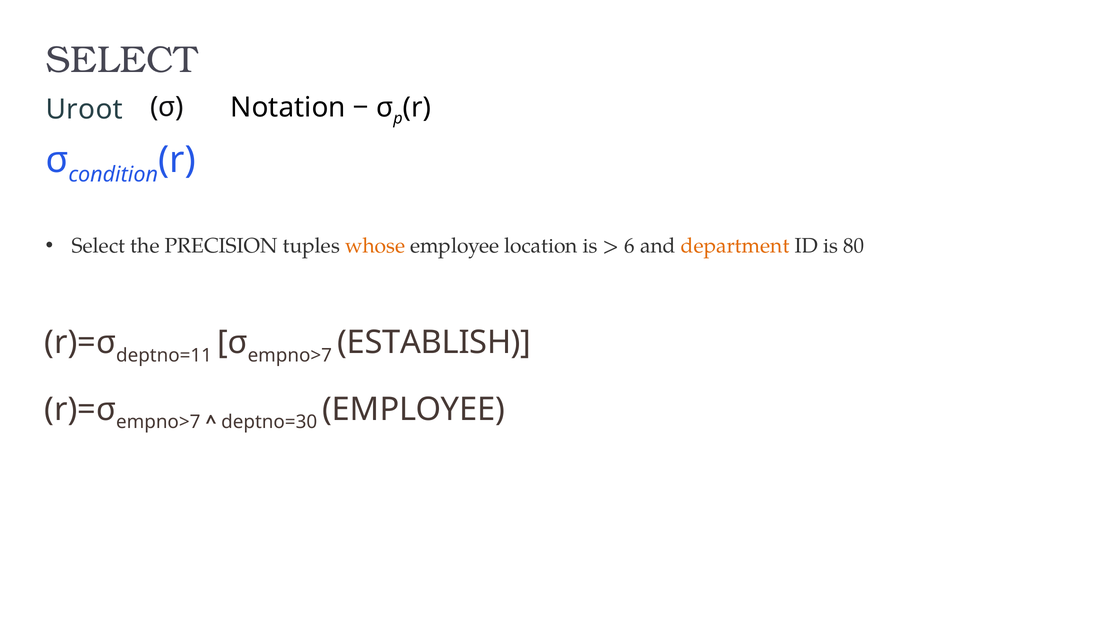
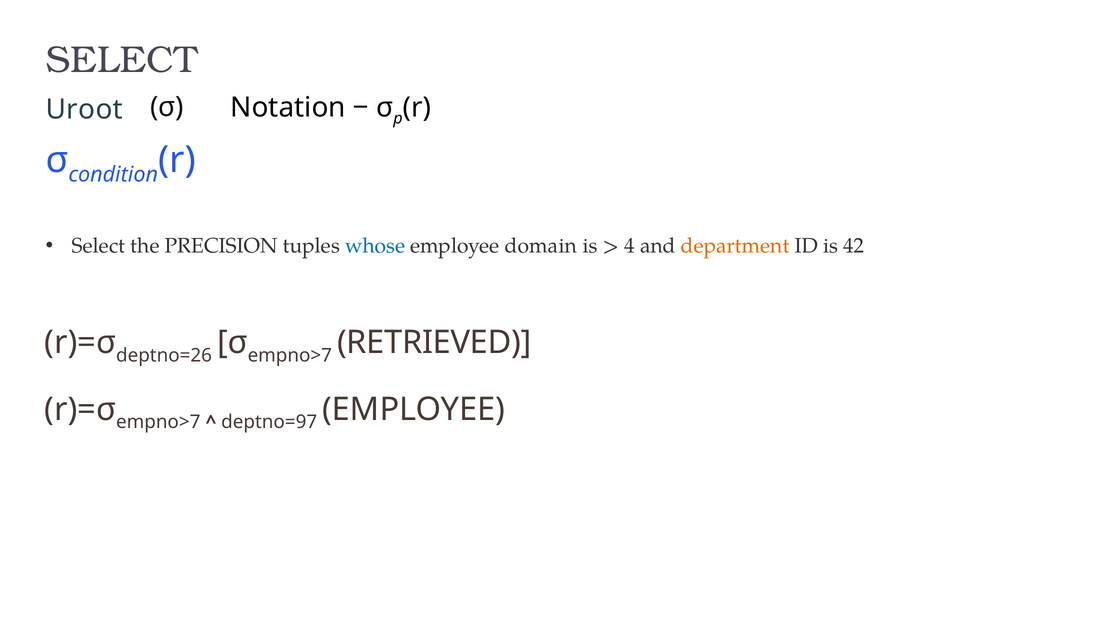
whose colour: orange -> blue (375, 246)
location: location -> domain (541, 246)
6: 6 -> 4 (629, 246)
80: 80 -> 42 (854, 246)
deptno=11: deptno=11 -> deptno=26 (164, 356)
ESTABLISH: ESTABLISH -> RETRIEVED (434, 343)
deptno=30: deptno=30 -> deptno=97 (269, 423)
